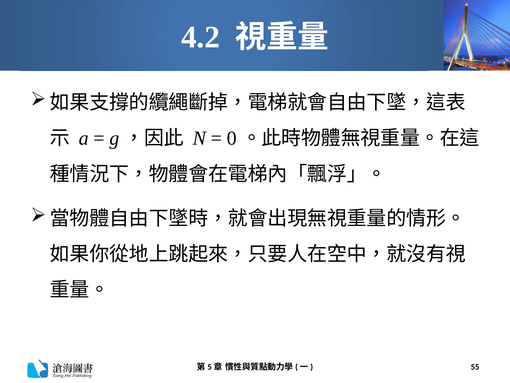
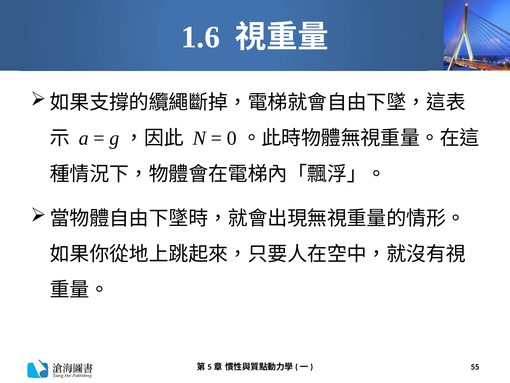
4.2: 4.2 -> 1.6 (201, 37)
